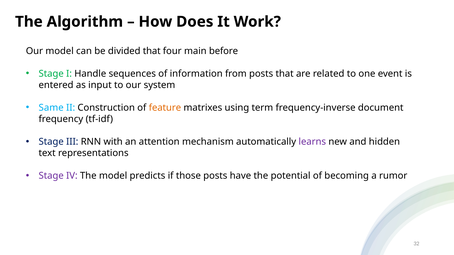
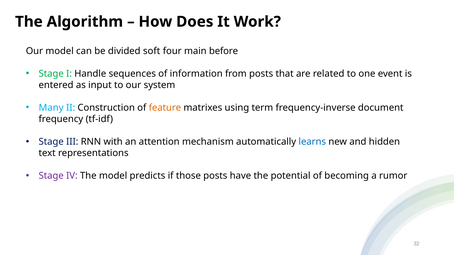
divided that: that -> soft (152, 51)
Same: Same -> Many (51, 108)
learns colour: purple -> blue (312, 142)
